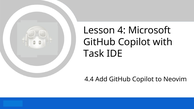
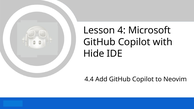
Task: Task -> Hide (94, 54)
